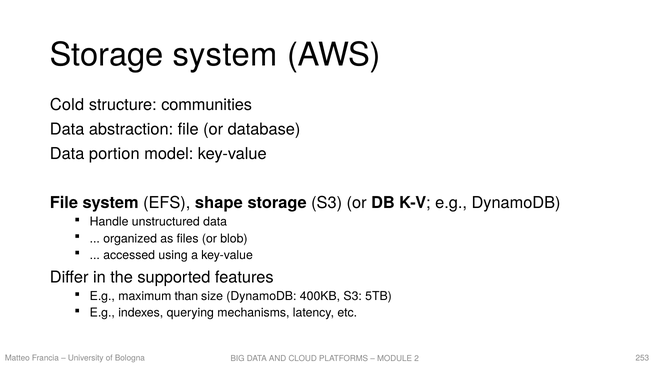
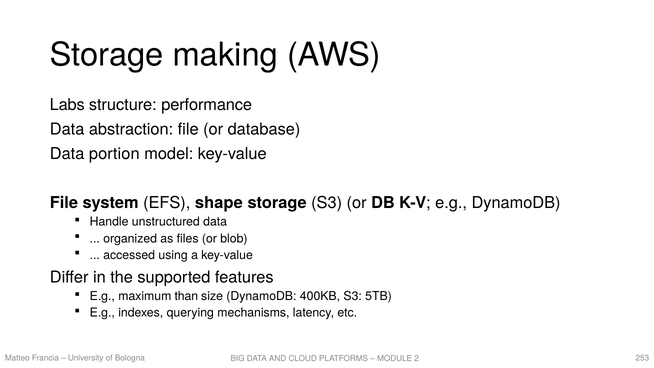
Storage system: system -> making (225, 55)
Cold: Cold -> Labs (67, 105)
communities: communities -> performance (207, 105)
